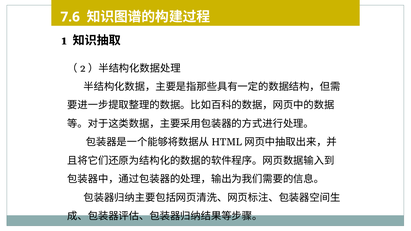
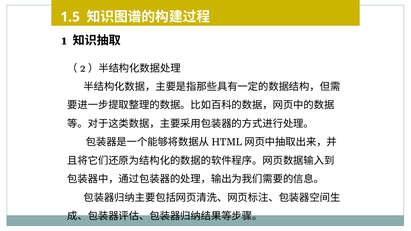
7.6: 7.6 -> 1.5 (70, 17)
